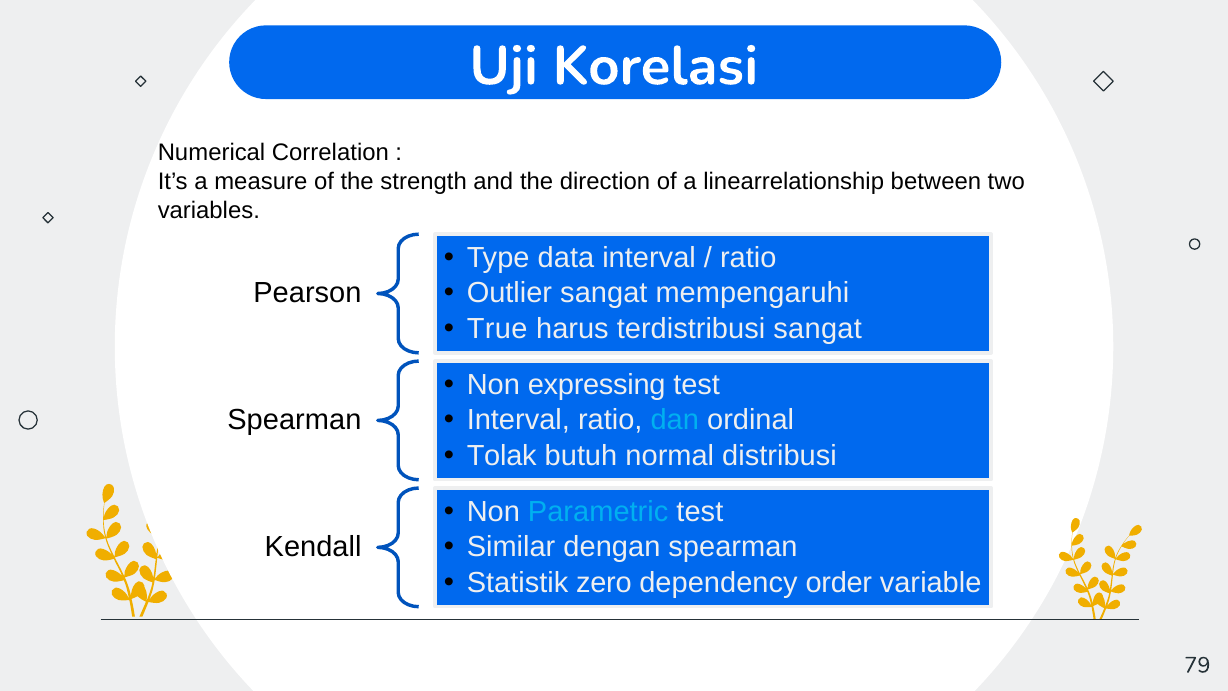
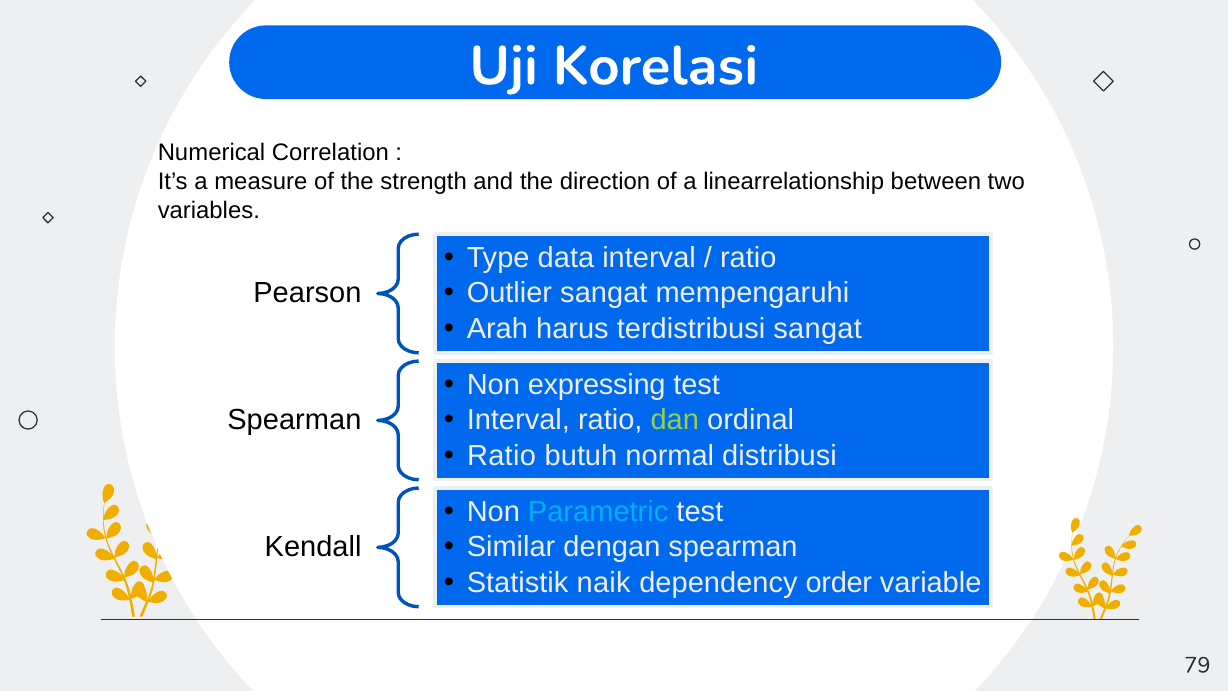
True: True -> Arah (497, 329)
dan colour: light blue -> light green (675, 420)
Tolak: Tolak -> Ratio (502, 456)
zero: zero -> naik (604, 583)
